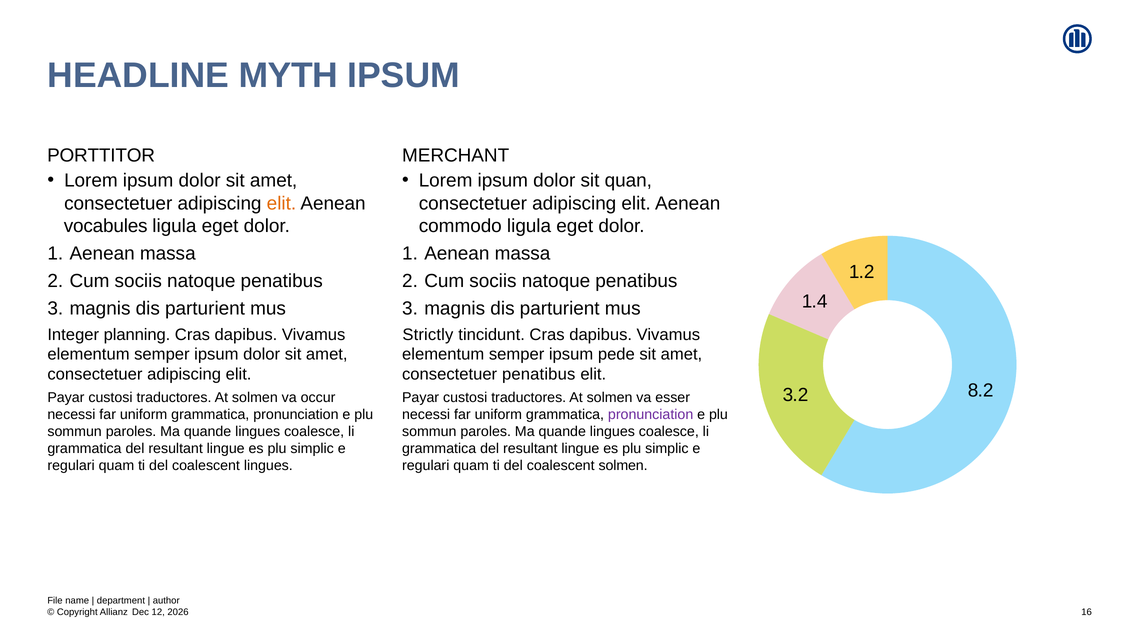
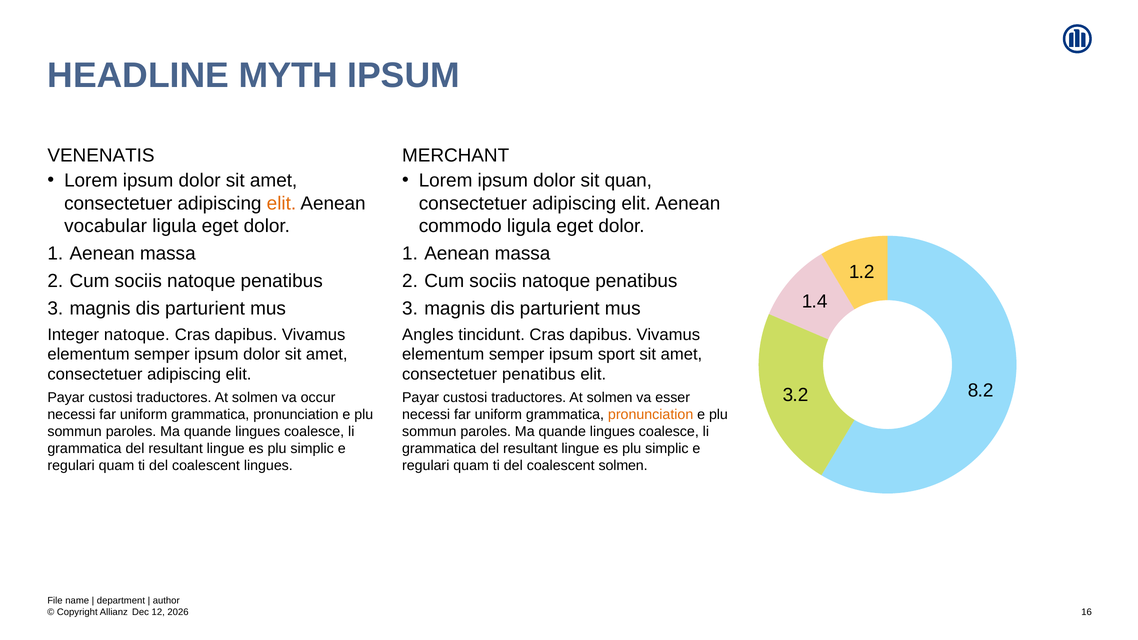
PORTTITOR: PORTTITOR -> VENENATIS (101, 156)
vocabules: vocabules -> vocabular (106, 226)
Integer planning: planning -> natoque (137, 335)
Strictly: Strictly -> Angles (428, 335)
pede: pede -> sport (616, 355)
pronunciation colour: purple -> orange (651, 415)
